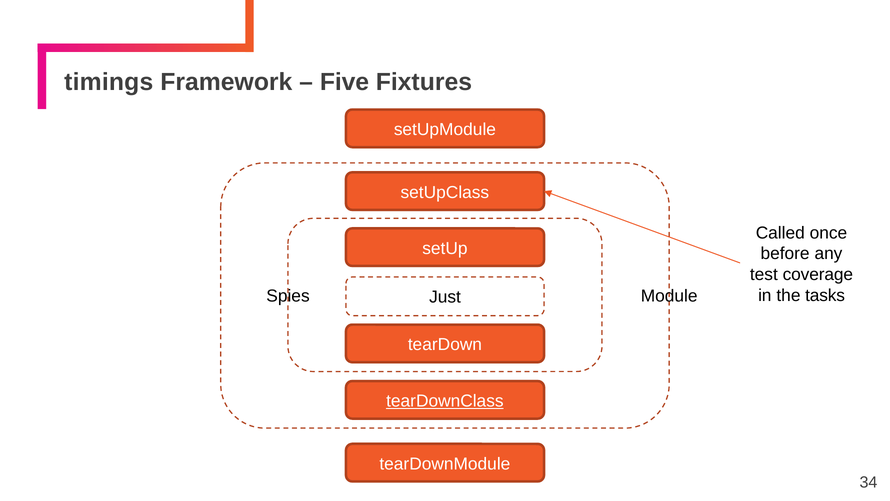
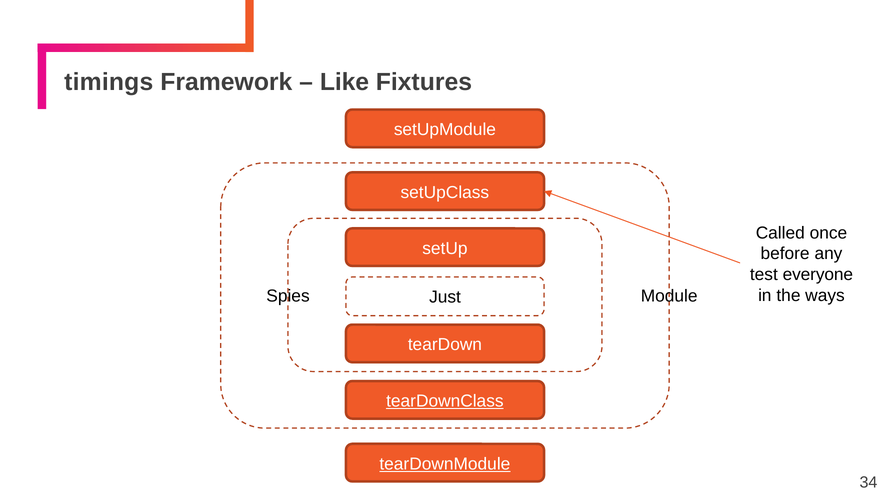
Five: Five -> Like (344, 82)
coverage: coverage -> everyone (818, 274)
tasks: tasks -> ways (825, 295)
tearDownModule underline: none -> present (445, 463)
